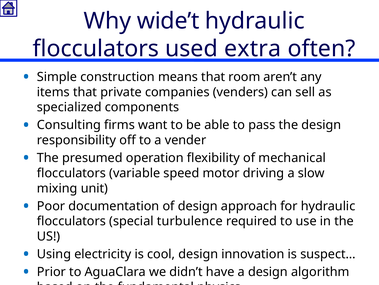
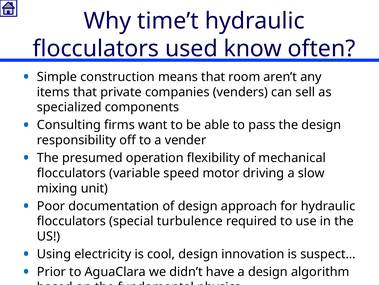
wide’t: wide’t -> time’t (168, 21)
extra: extra -> know (253, 49)
